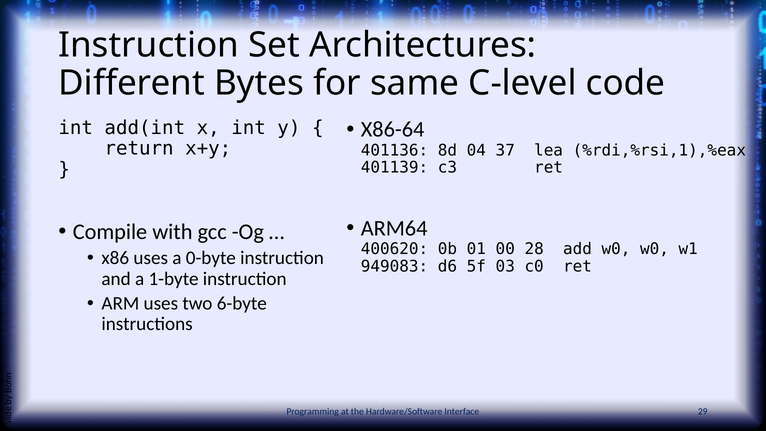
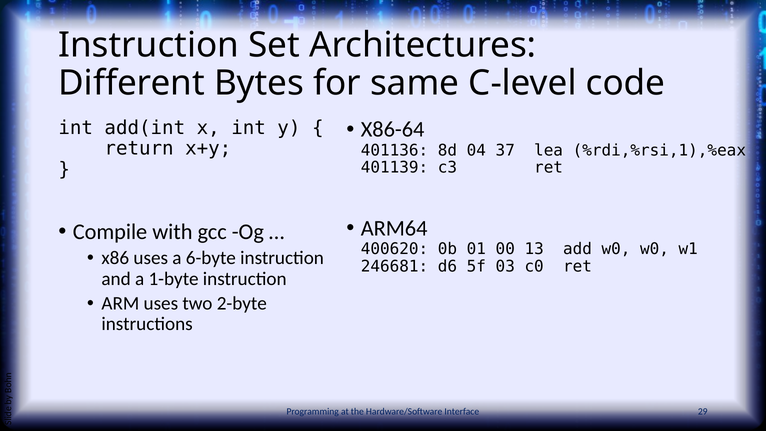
28: 28 -> 13 (534, 249)
0-byte: 0-byte -> 6-byte (211, 258)
949083: 949083 -> 246681 (395, 266)
6-byte: 6-byte -> 2-byte (242, 303)
